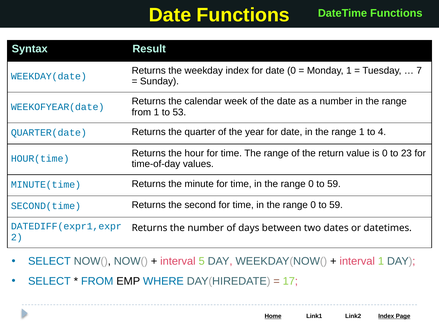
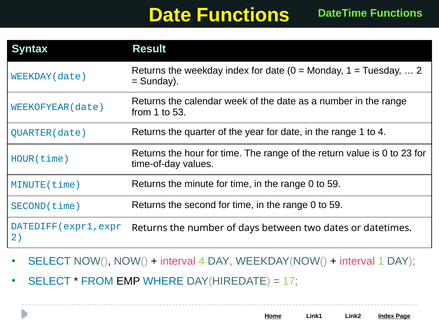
7: 7 -> 2 (419, 71)
interval 5: 5 -> 4 (202, 262)
